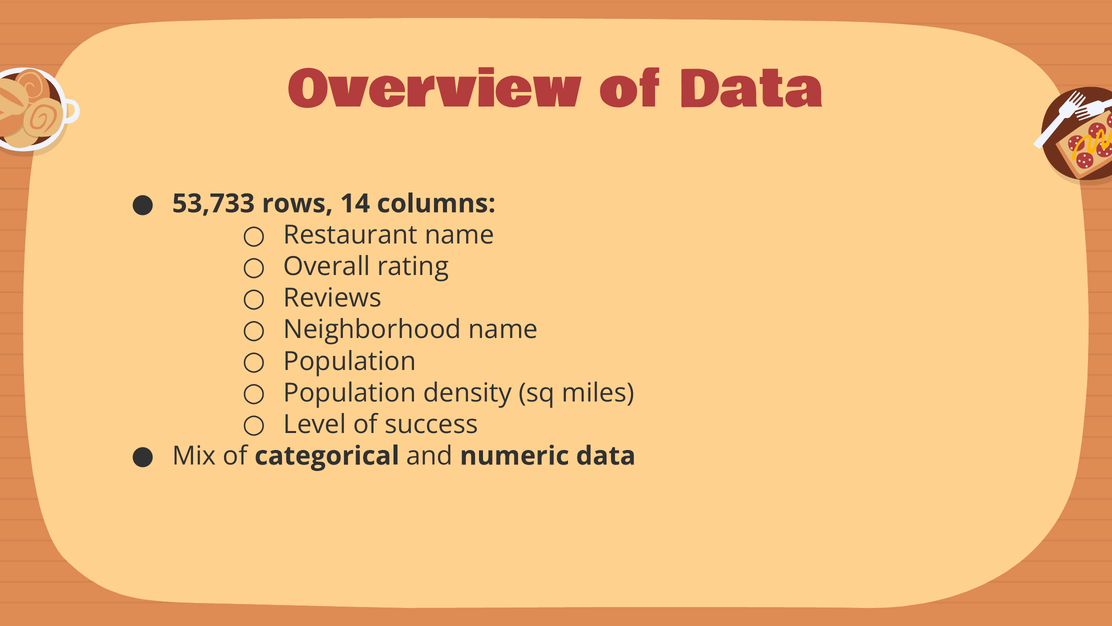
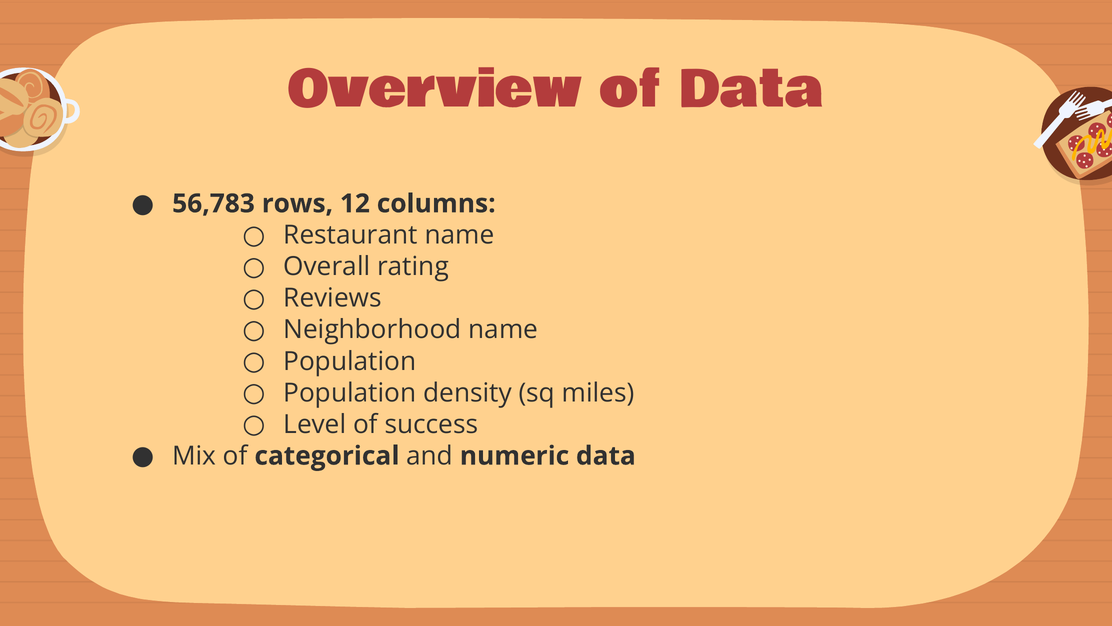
53,733: 53,733 -> 56,783 (214, 203)
14: 14 -> 12 (355, 203)
